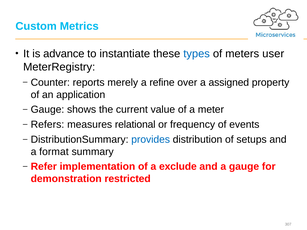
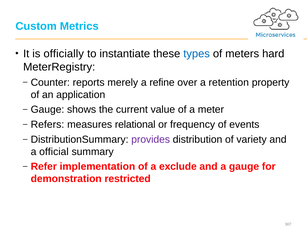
advance: advance -> officially (64, 54)
user: user -> hard (273, 54)
assigned: assigned -> retention (229, 82)
provides colour: blue -> purple (151, 140)
setups: setups -> variety (252, 140)
format: format -> official (54, 152)
